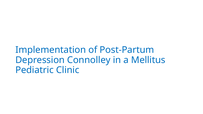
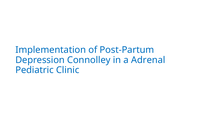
Mellitus: Mellitus -> Adrenal (148, 60)
